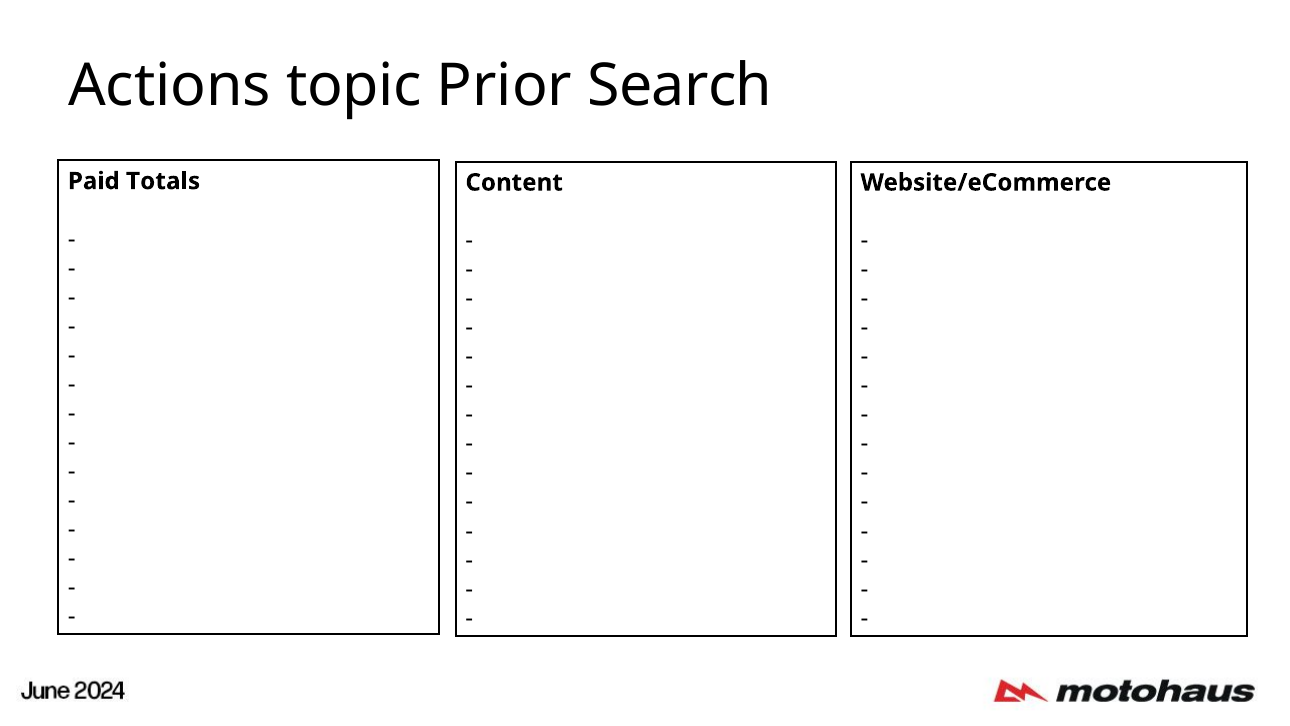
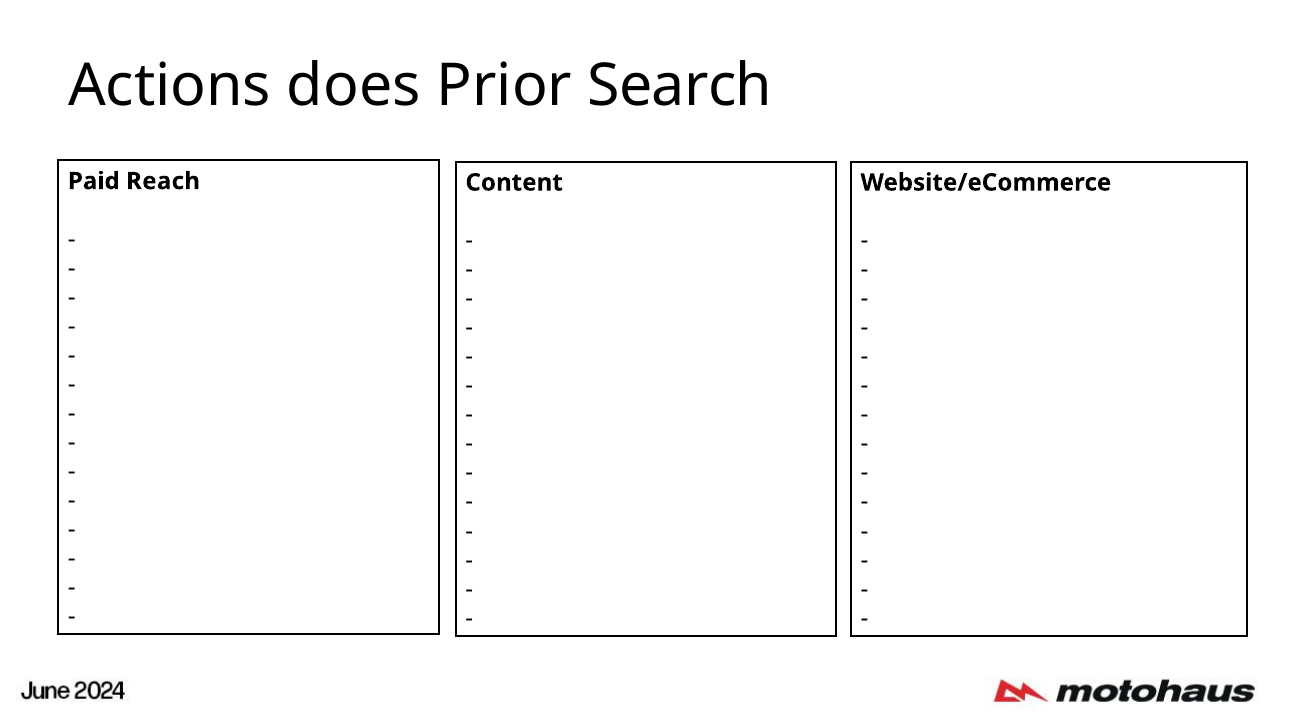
topic: topic -> does (354, 86)
Totals: Totals -> Reach (163, 181)
